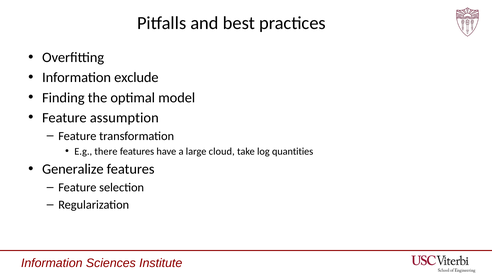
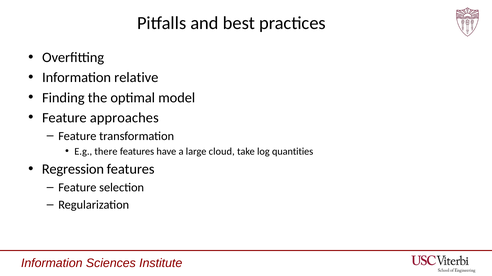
exclude: exclude -> relative (136, 78)
assumption: assumption -> approaches (124, 118)
Generalize: Generalize -> Regression (73, 170)
